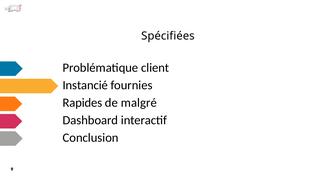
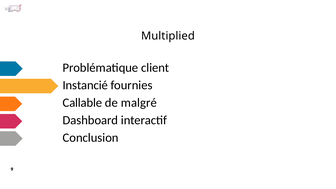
Spécifiées: Spécifiées -> Multiplied (168, 36)
Rapides: Rapides -> Callable (82, 103)
